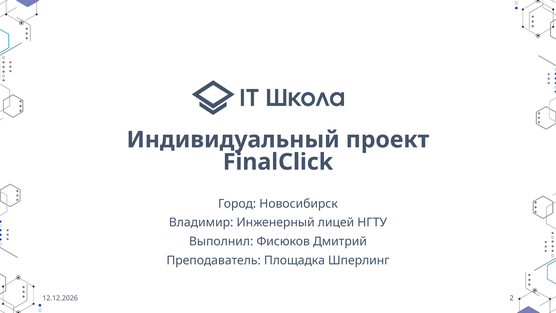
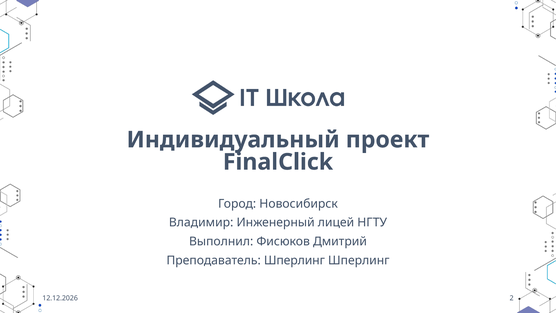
Преподаватель Площадка: Площадка -> Шперлинг (294, 260)
